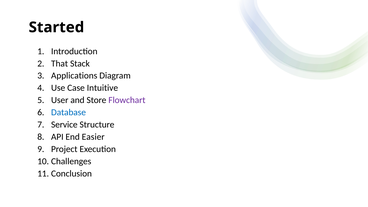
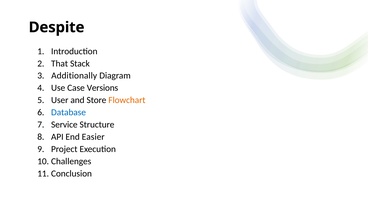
Started: Started -> Despite (57, 27)
Applications: Applications -> Additionally (74, 76)
Intuitive: Intuitive -> Versions (102, 88)
Flowchart colour: purple -> orange (127, 100)
